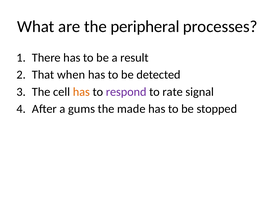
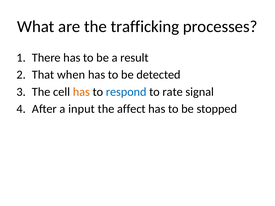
peripheral: peripheral -> trafficking (145, 27)
respond colour: purple -> blue (126, 92)
gums: gums -> input (82, 109)
made: made -> affect (131, 109)
